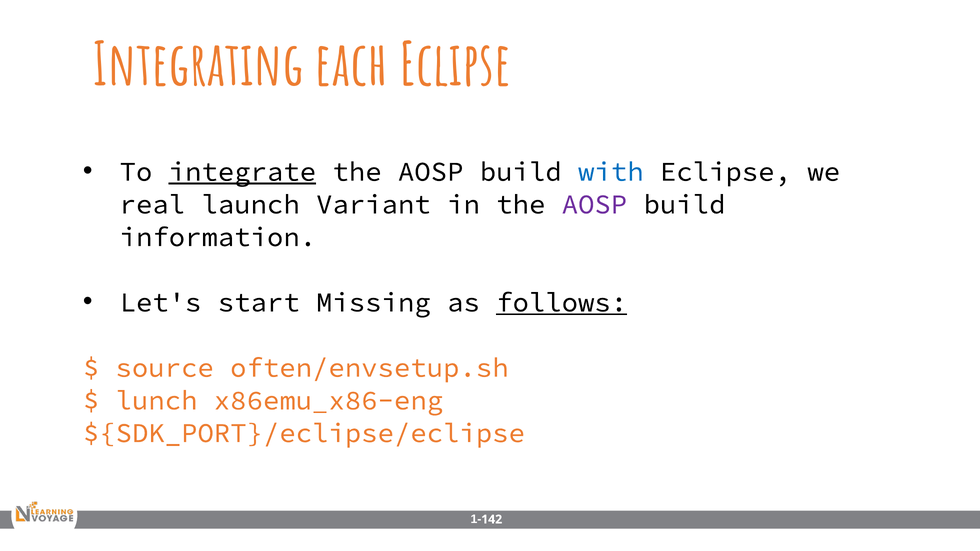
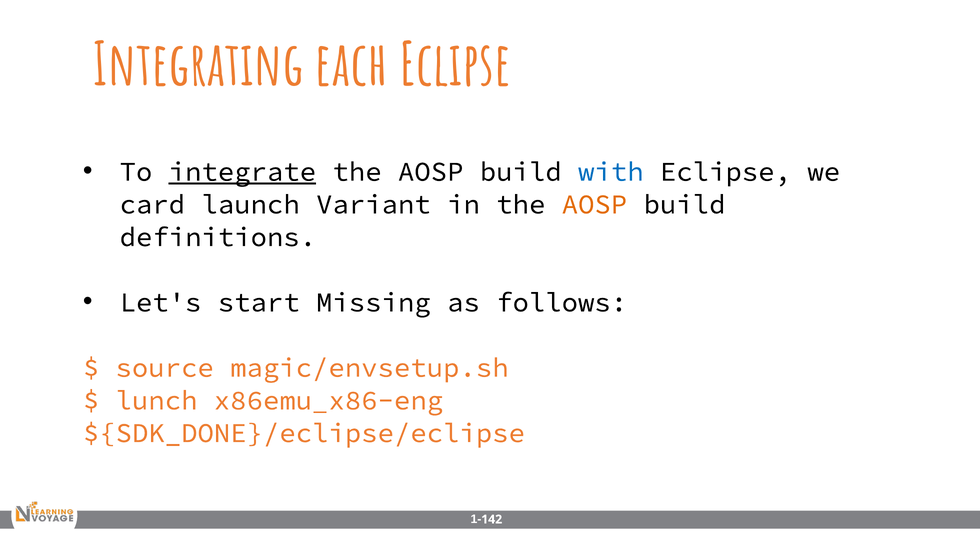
real: real -> card (152, 205)
AOSP colour: purple -> orange (594, 205)
information: information -> definitions (218, 237)
follows underline: present -> none (562, 303)
often/envsetup.sh: often/envsetup.sh -> magic/envsetup.sh (369, 368)
${SDK_PORT}/eclipse/eclipse: ${SDK_PORT}/eclipse/eclipse -> ${SDK_DONE}/eclipse/eclipse (304, 433)
